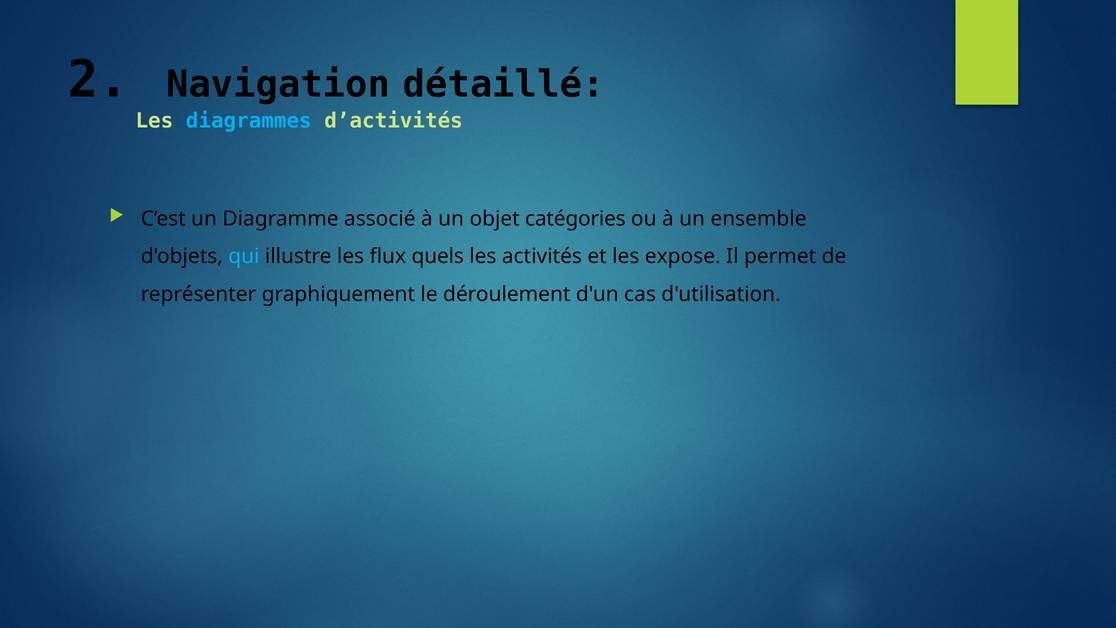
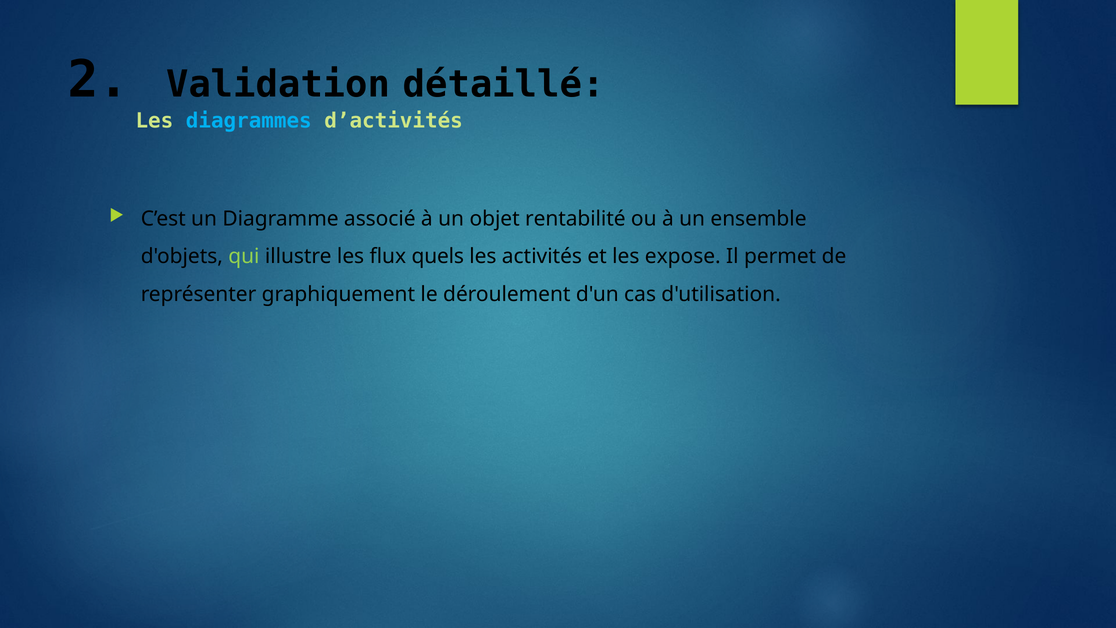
Navigation: Navigation -> Validation (278, 85)
catégories: catégories -> rentabilité (575, 219)
qui colour: light blue -> light green (244, 256)
